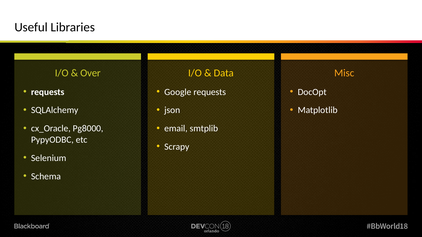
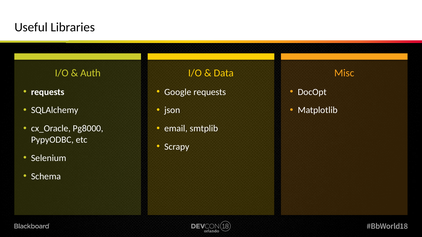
Over: Over -> Auth (90, 73)
